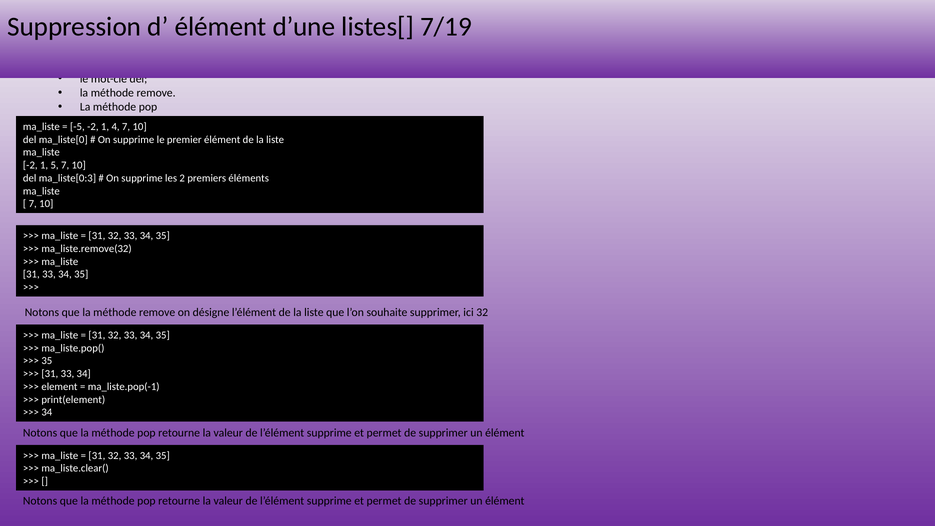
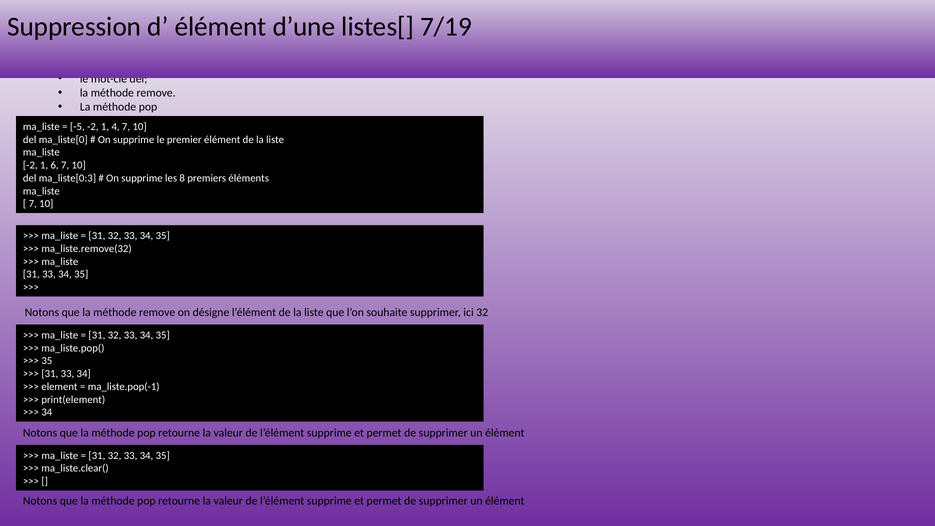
5: 5 -> 6 (55, 165)
2: 2 -> 8 (182, 178)
